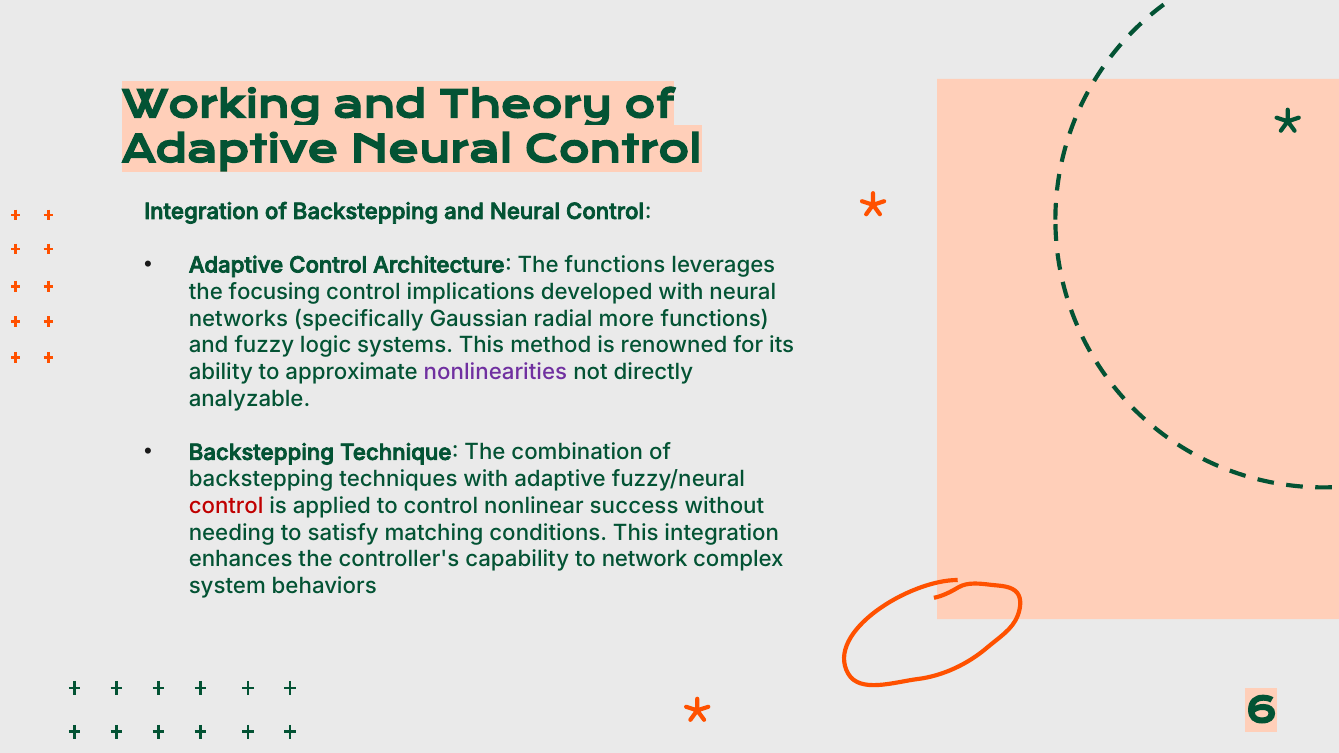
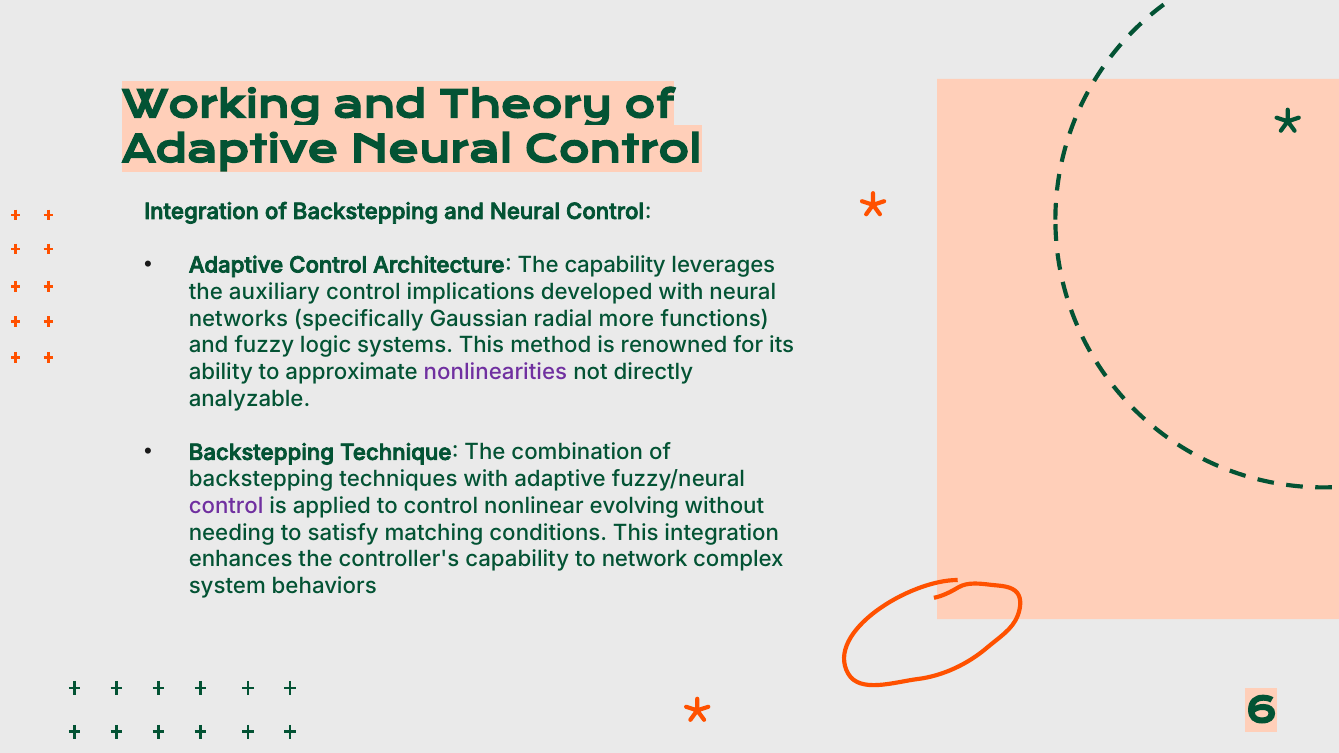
The functions: functions -> capability (615, 265)
focusing: focusing -> auxiliary (274, 292)
control colour: red -> purple (226, 506)
success: success -> evolving (634, 506)
